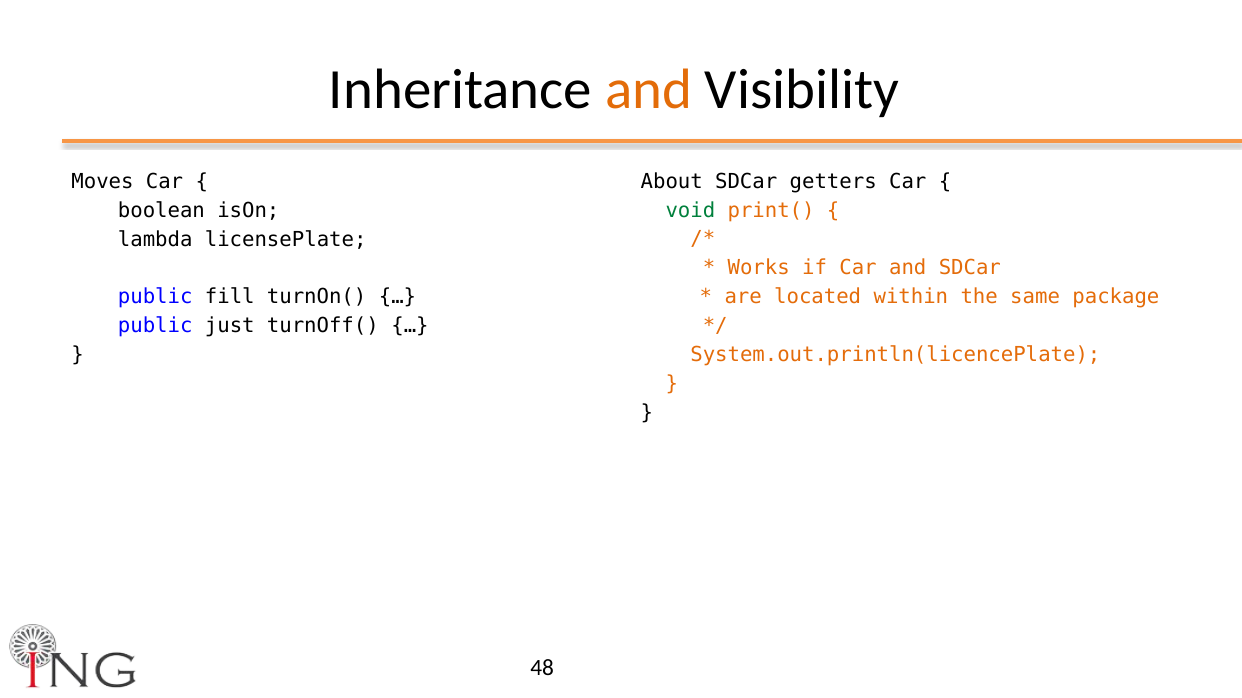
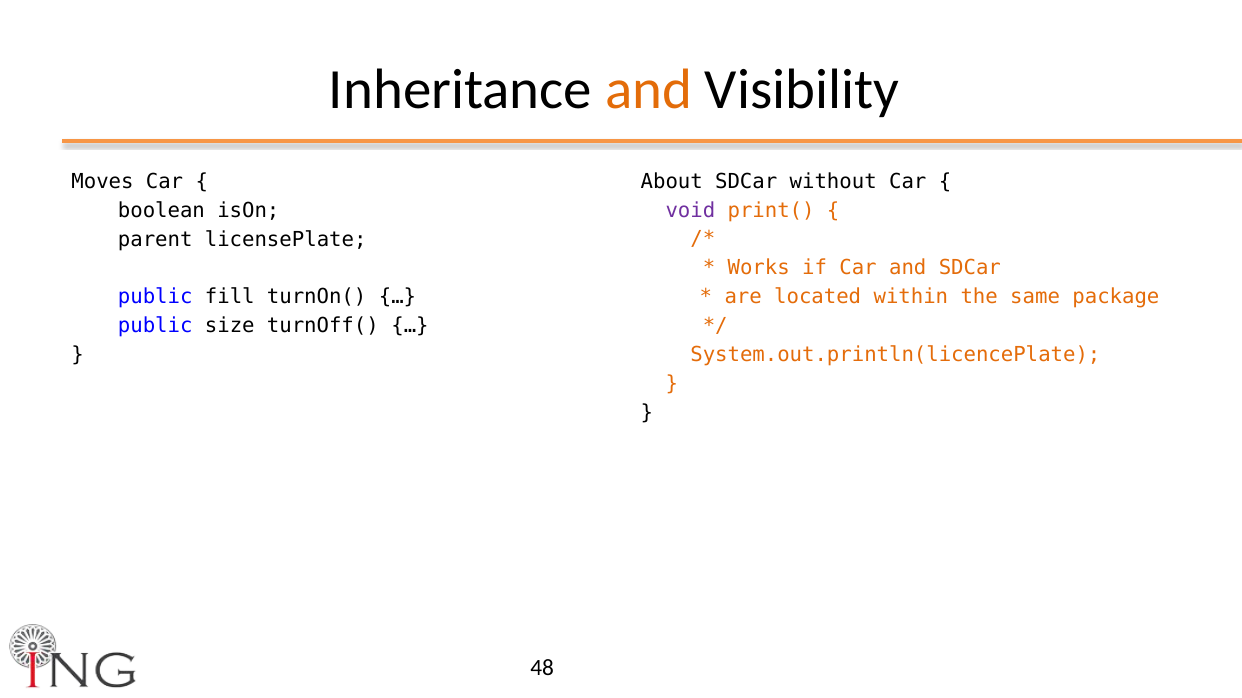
getters: getters -> without (833, 181)
void colour: green -> purple (690, 210)
lambda: lambda -> parent (155, 239)
just: just -> size (230, 326)
